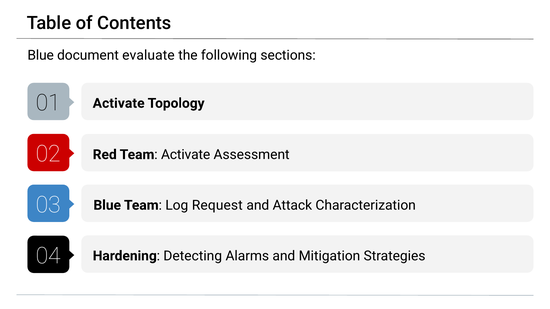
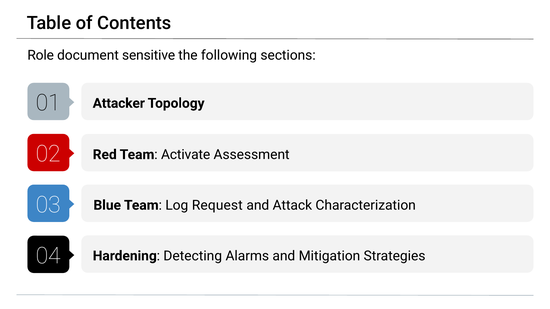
Blue: Blue -> Role (41, 55)
evaluate: evaluate -> sensitive (149, 55)
Activate: Activate -> Attacker (119, 103)
